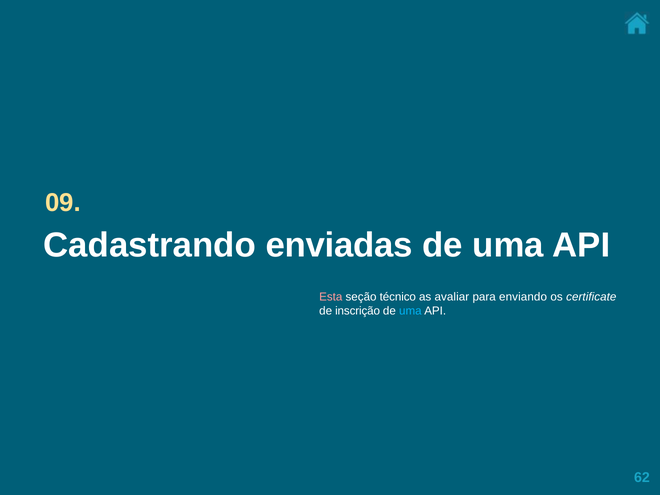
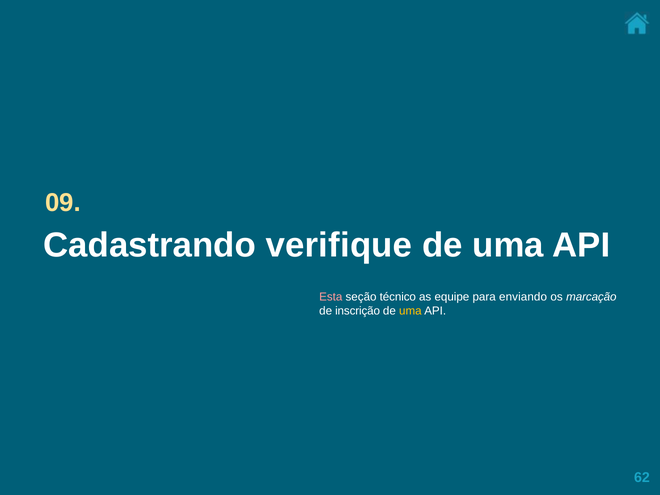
enviadas: enviadas -> verifique (339, 245)
avaliar: avaliar -> equipe (452, 297)
certificate: certificate -> marcação (591, 297)
uma colour: light blue -> yellow (410, 311)
